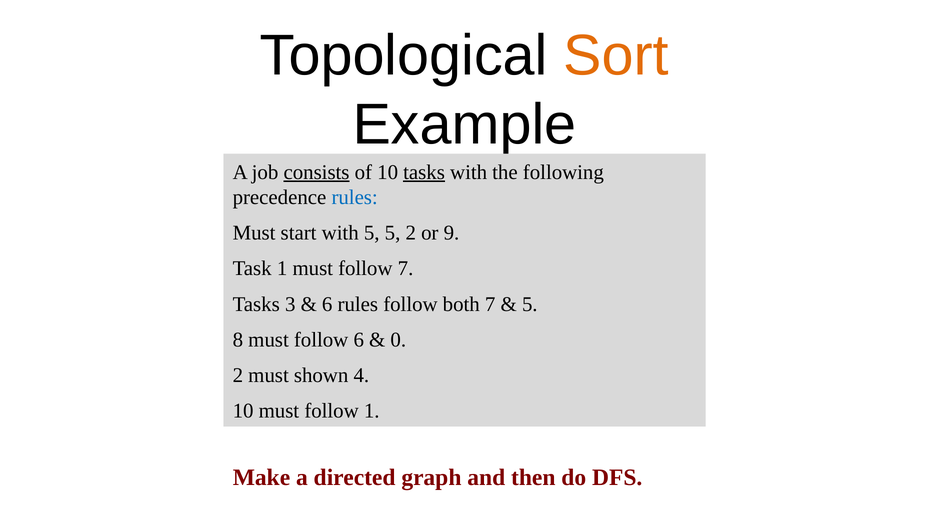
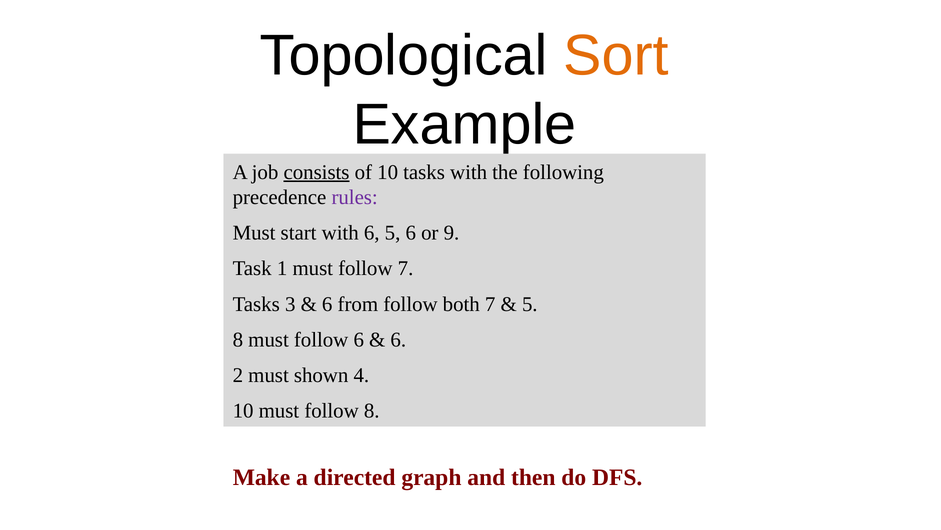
tasks underline: present -> none (424, 172)
rules colour: blue -> purple (355, 197)
with 5: 5 -> 6 (372, 233)
5 2: 2 -> 6 (411, 233)
6 rules: rules -> from (358, 304)
0: 0 -> 6 (398, 339)
follow 1: 1 -> 8 (372, 410)
